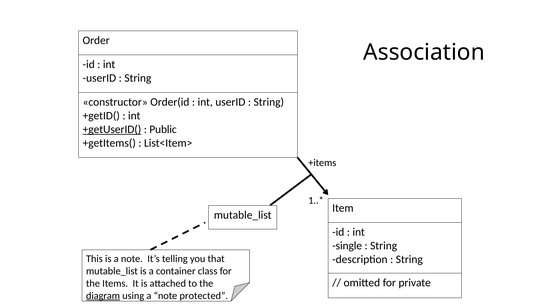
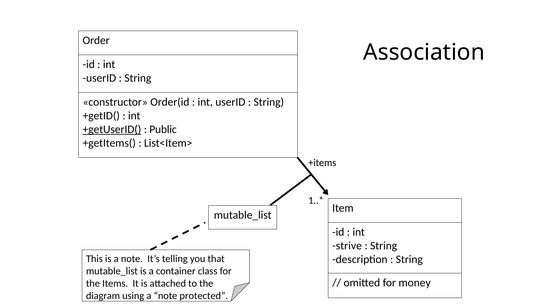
single: single -> strive (347, 246)
private: private -> money (415, 282)
diagram underline: present -> none (103, 295)
